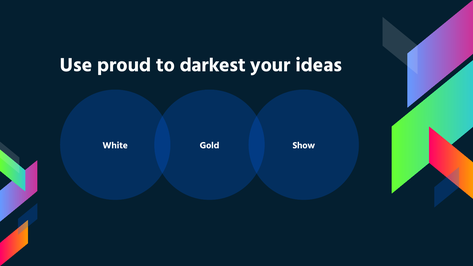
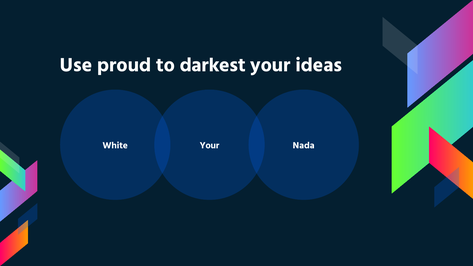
Gold: Gold -> Your (209, 145)
Show: Show -> Nada (304, 145)
